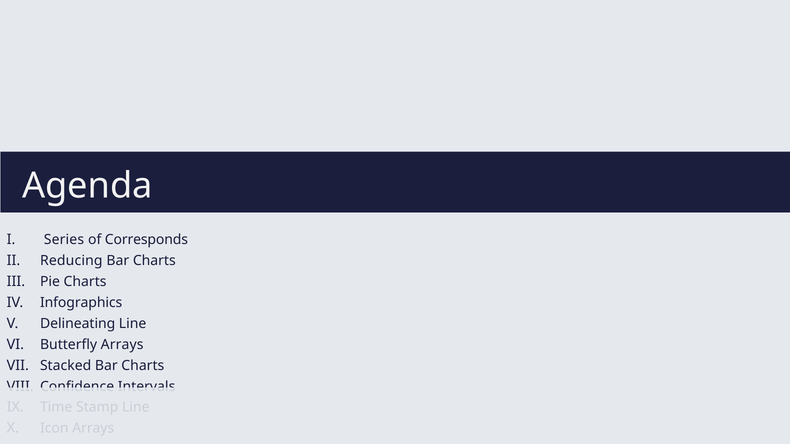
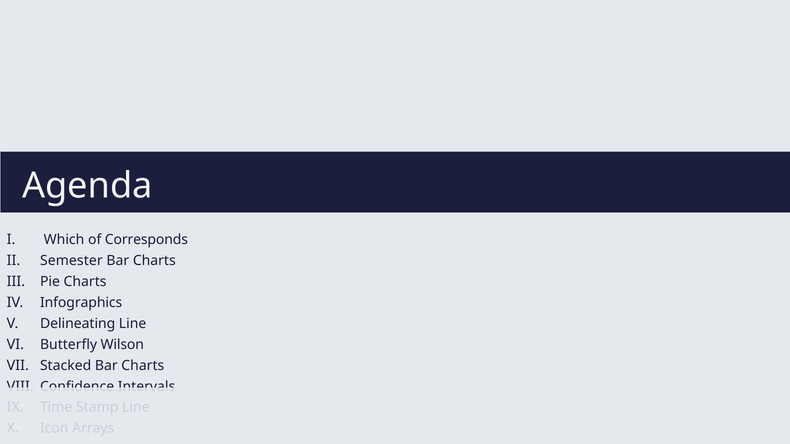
Series: Series -> Which (64, 240)
Reducing: Reducing -> Semester (71, 261)
Butterfly Arrays: Arrays -> Wilson (122, 345)
